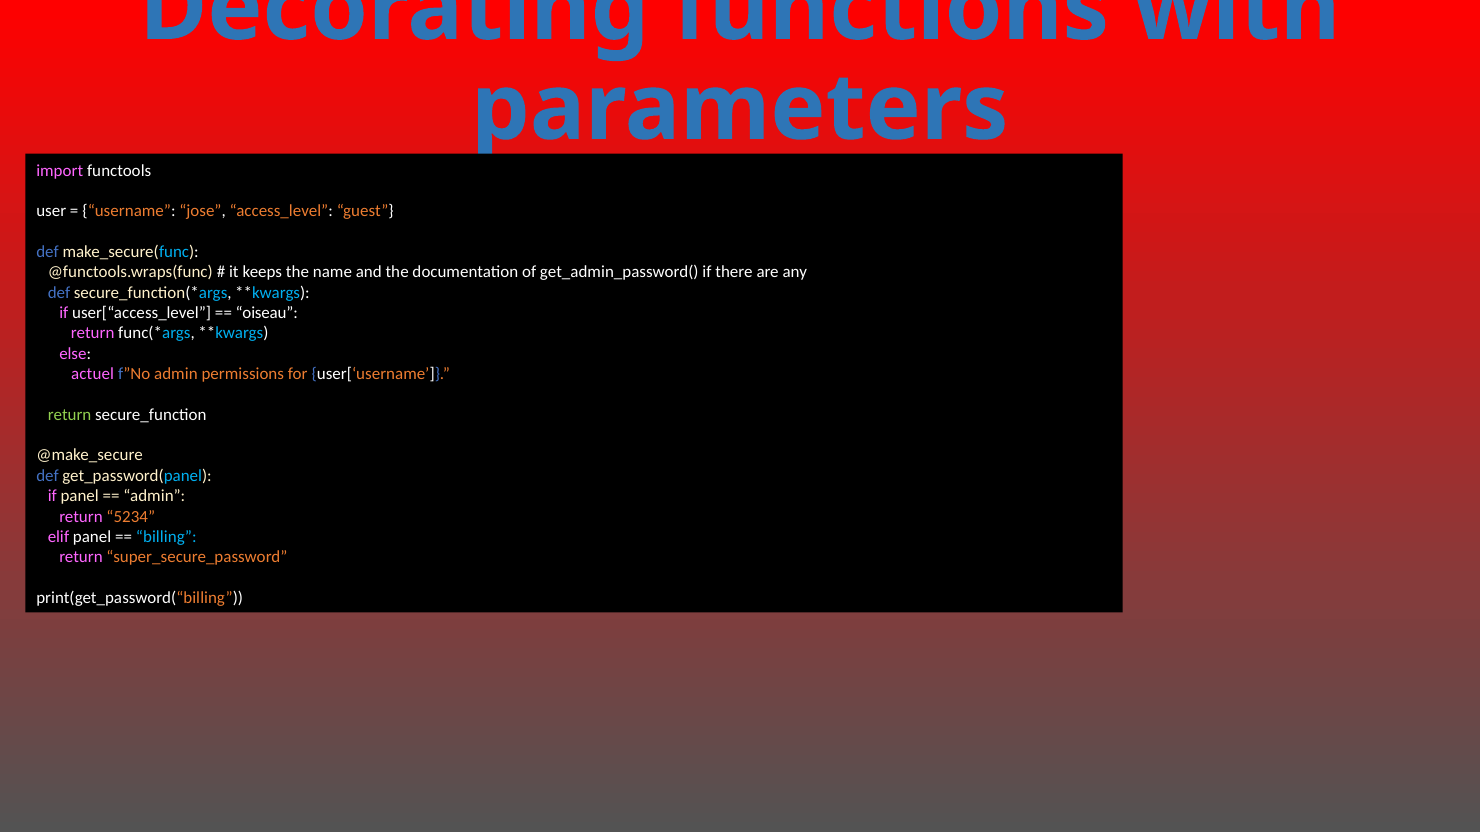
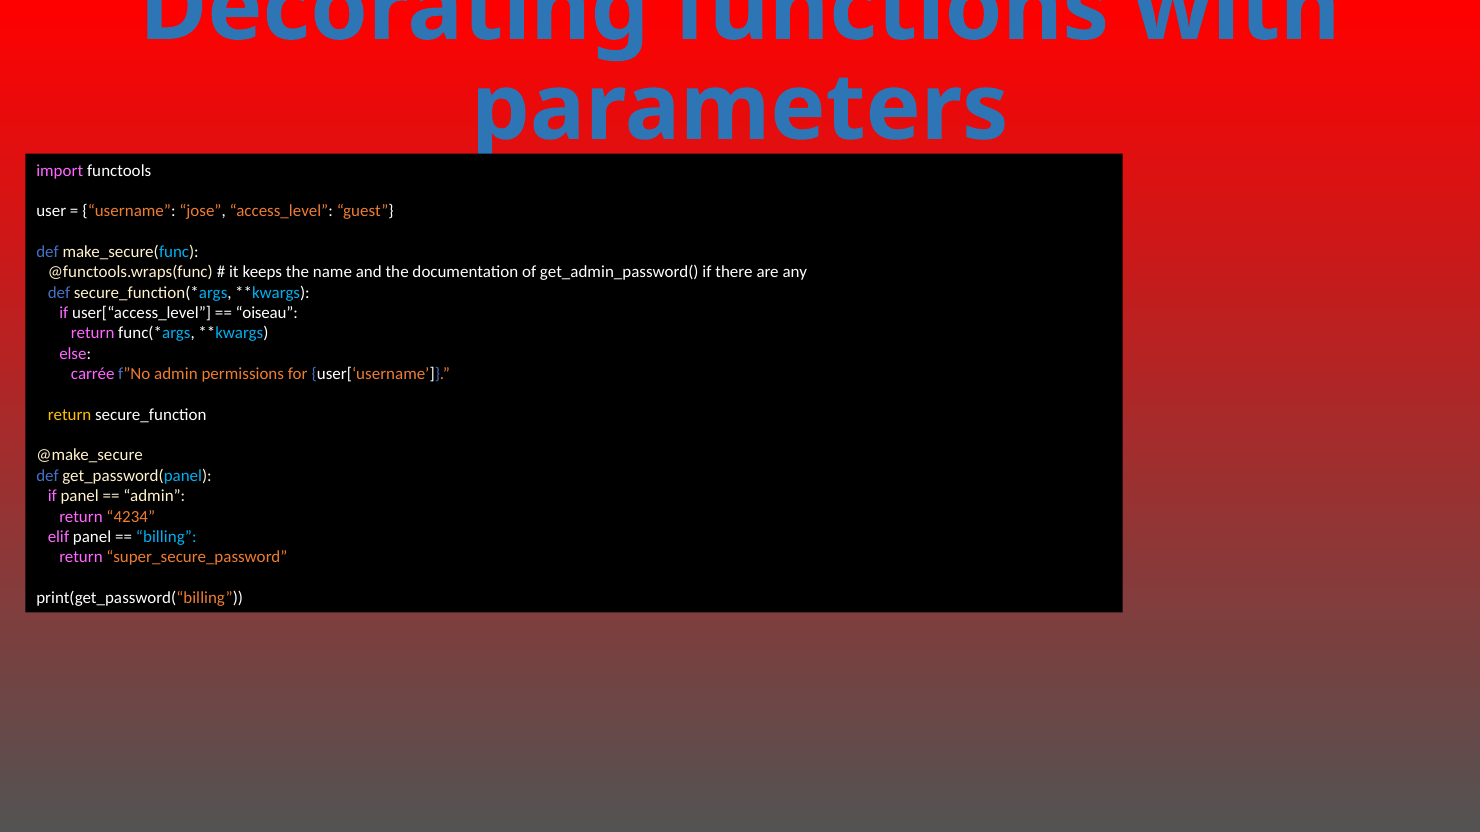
actuel: actuel -> carrée (93, 374)
return colour: light green -> yellow (70, 415)
5234: 5234 -> 4234 (131, 517)
